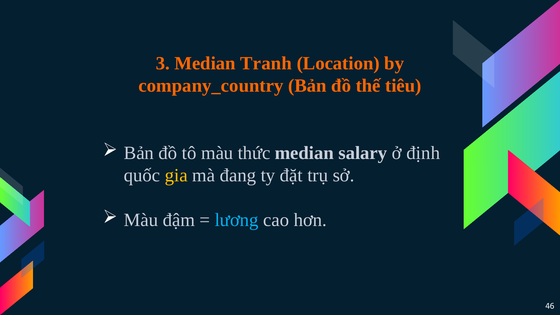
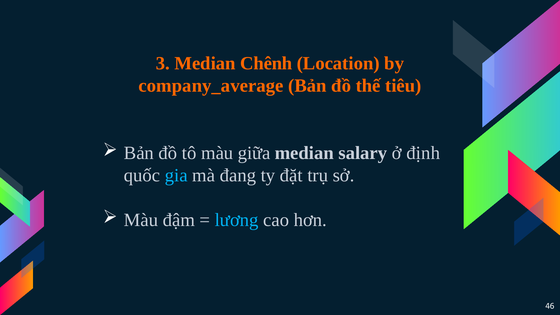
Tranh: Tranh -> Chênh (266, 63)
company_country: company_country -> company_average (211, 86)
thức: thức -> giữa (254, 153)
gia colour: yellow -> light blue (176, 175)
